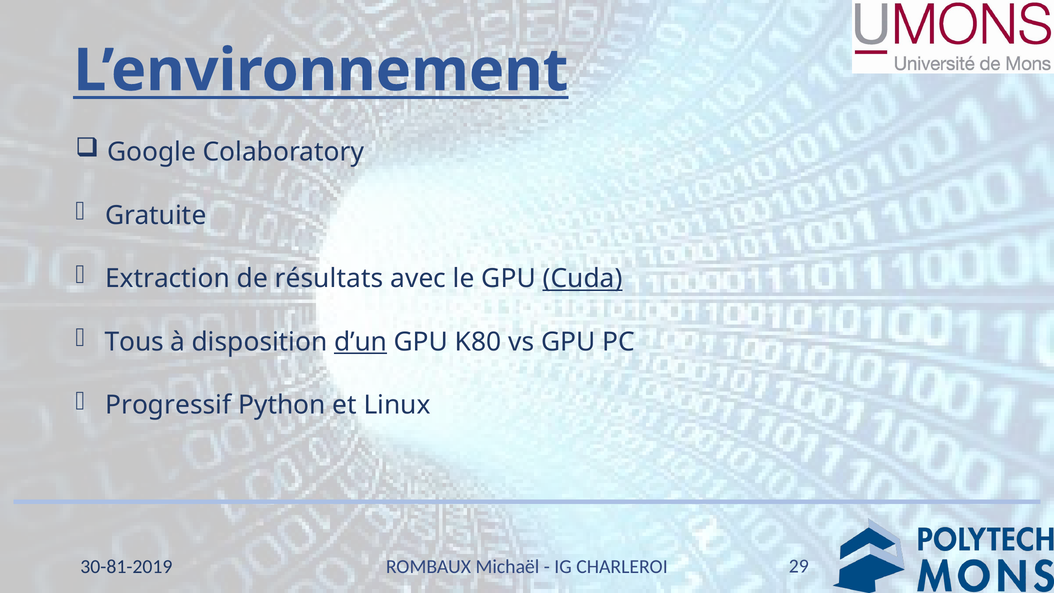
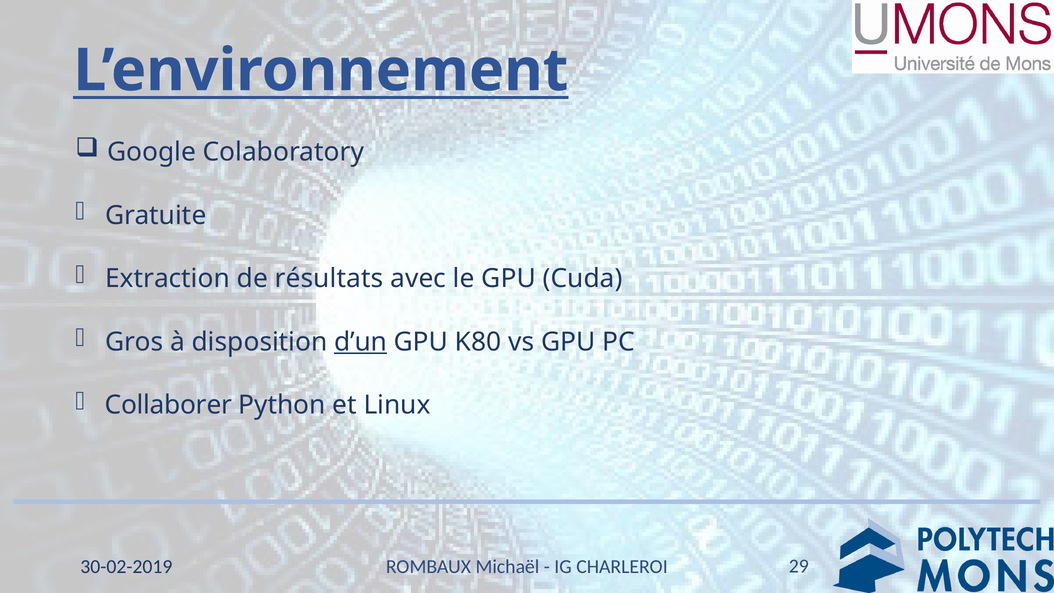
Cuda underline: present -> none (583, 279)
Tous: Tous -> Gros (134, 342)
Progressif: Progressif -> Collaborer (168, 405)
30-81-2019: 30-81-2019 -> 30-02-2019 (126, 567)
